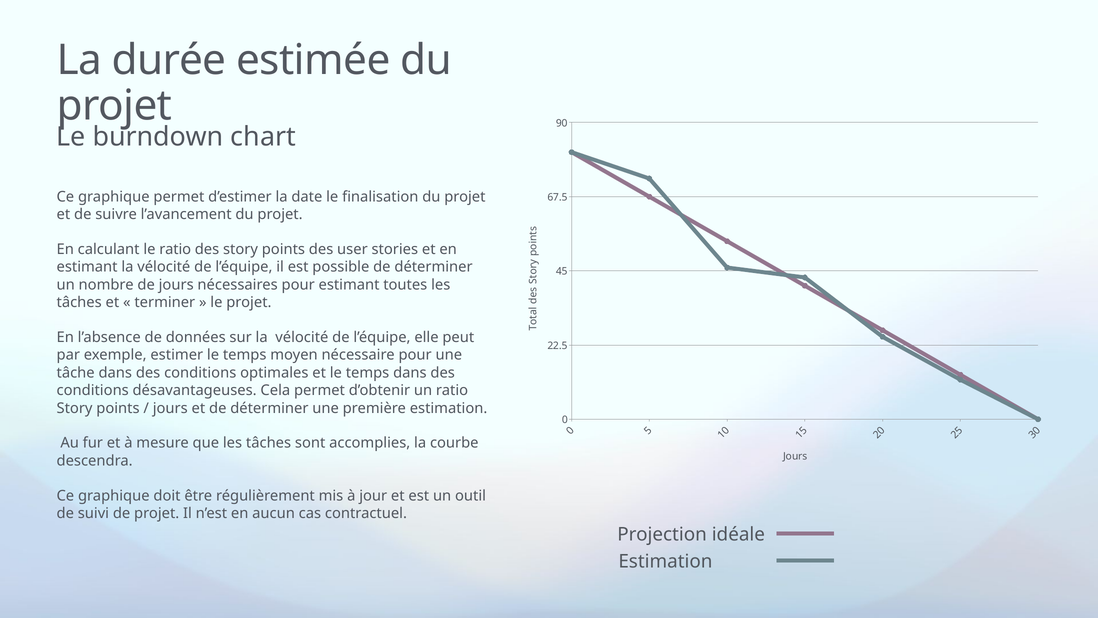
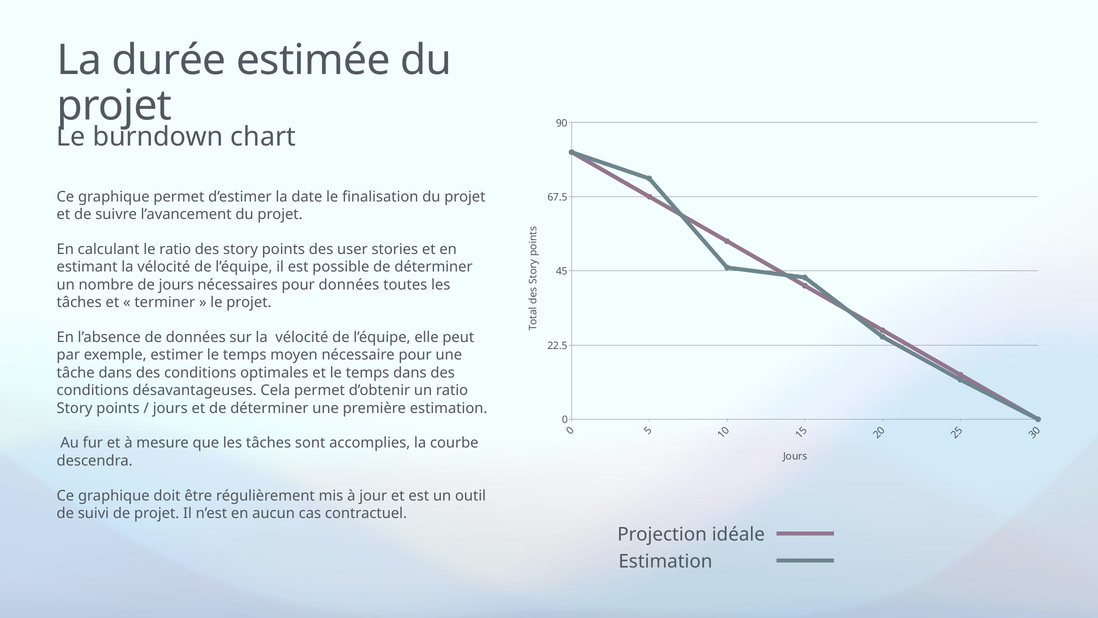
pour estimant: estimant -> données (349, 285)
